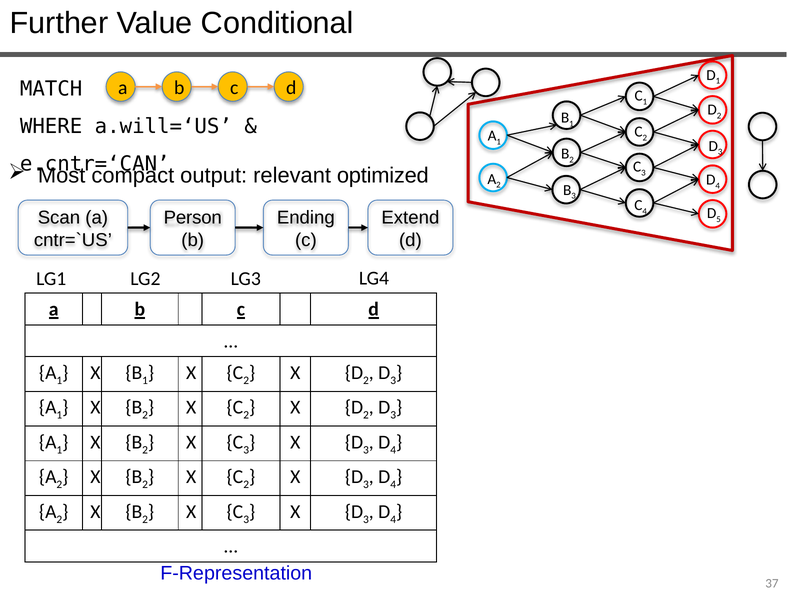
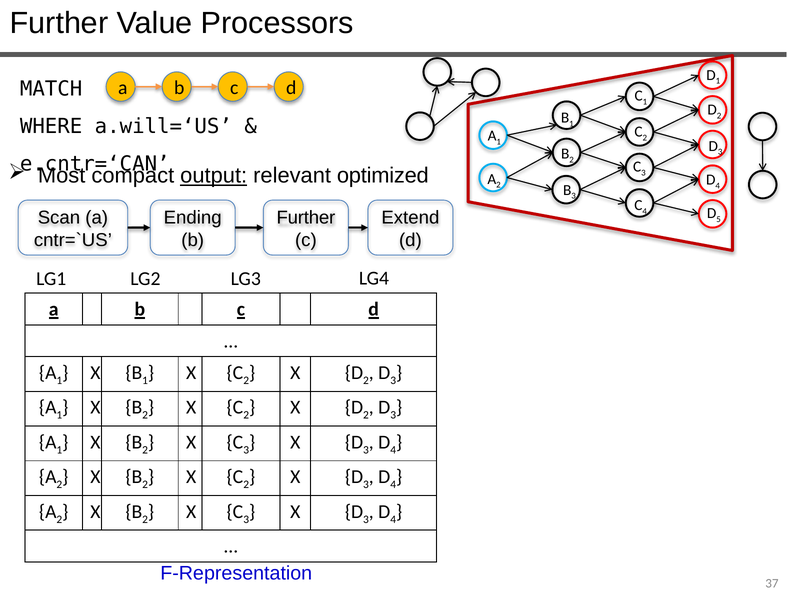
Conditional: Conditional -> Processors (277, 23)
output underline: none -> present (214, 176)
Person: Person -> Ending (193, 218)
Ending: Ending -> Further (306, 218)
